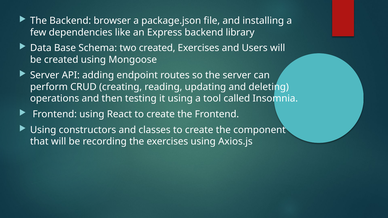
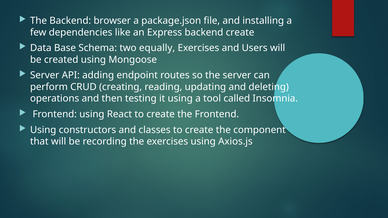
backend library: library -> create (240, 32)
two created: created -> equally (157, 48)
